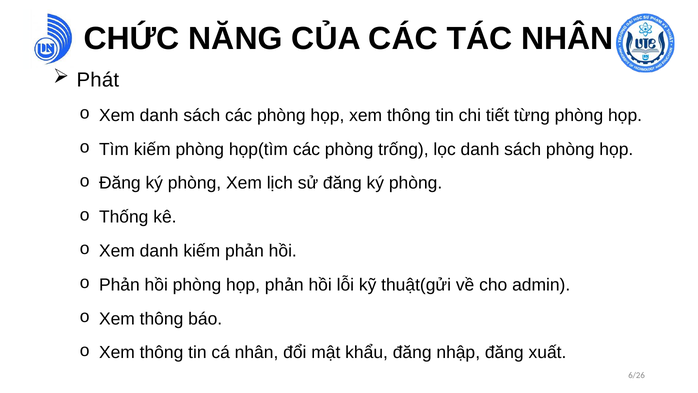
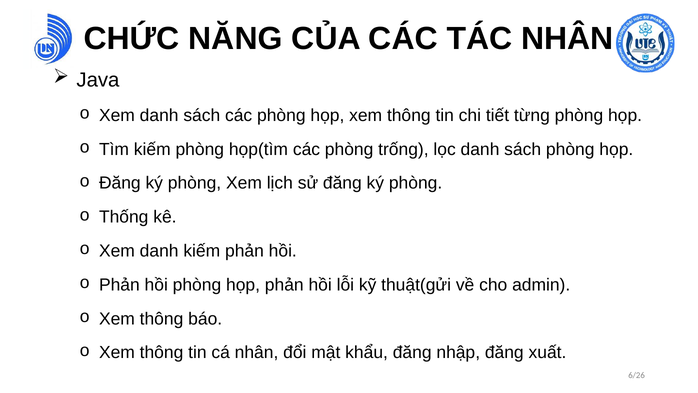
Phát: Phát -> Java (98, 80)
